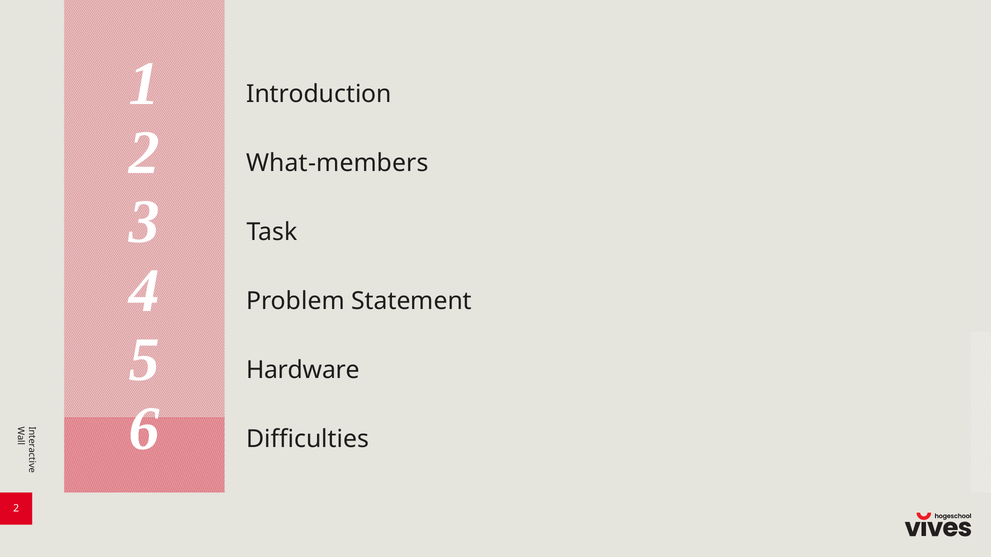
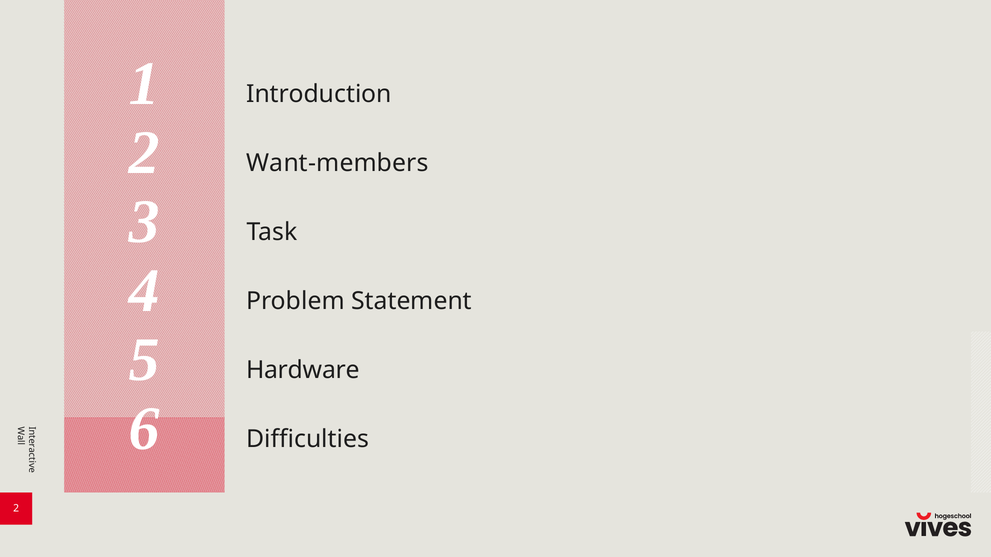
What-members: What-members -> Want-members (338, 163)
